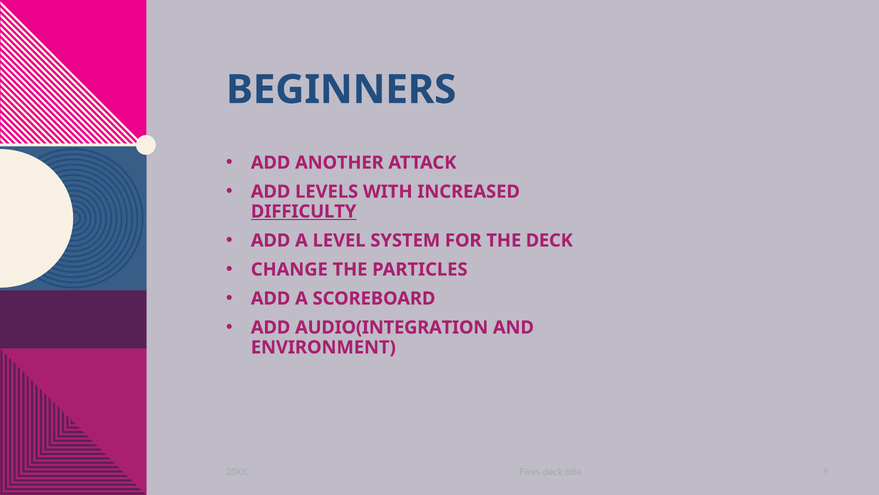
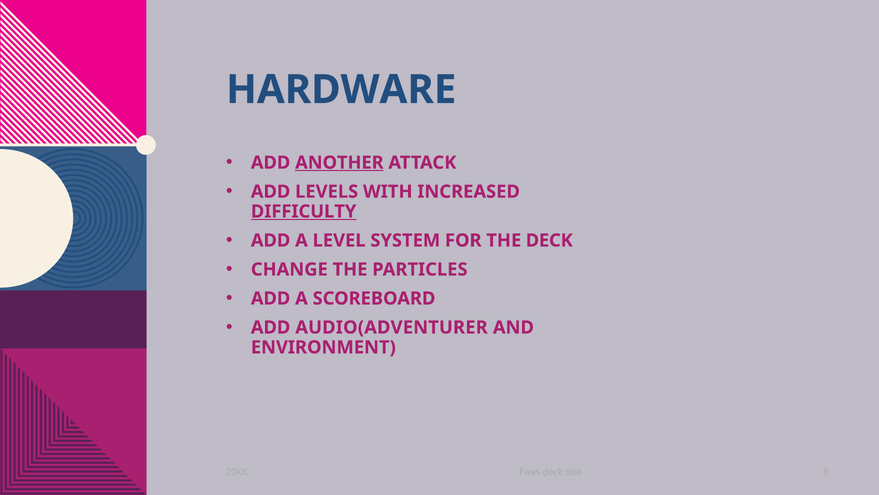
BEGINNERS: BEGINNERS -> HARDWARE (341, 90)
ANOTHER underline: none -> present (339, 163)
AUDIO(INTEGRATION: AUDIO(INTEGRATION -> AUDIO(ADVENTURER (392, 327)
